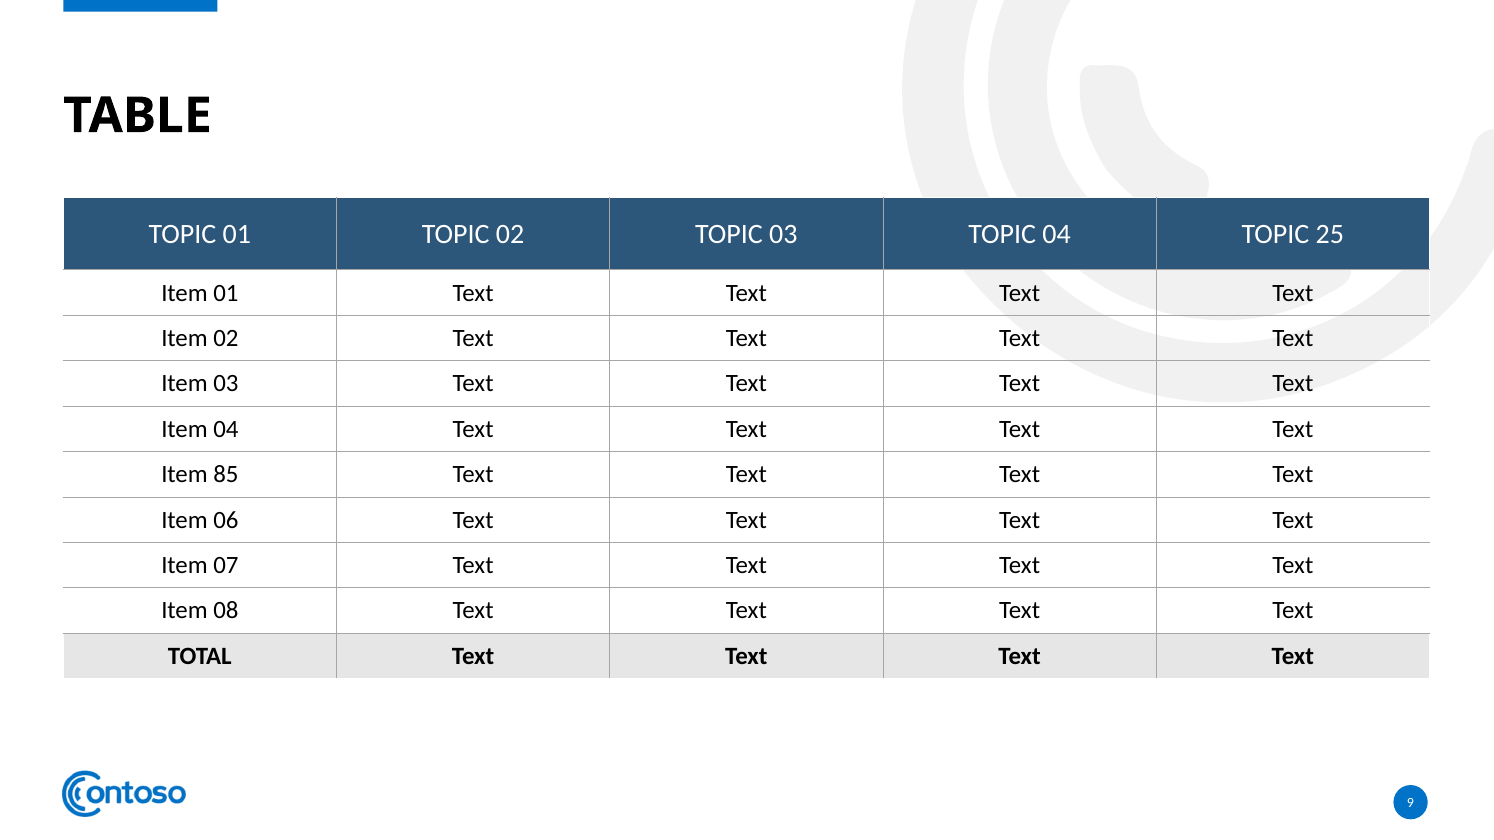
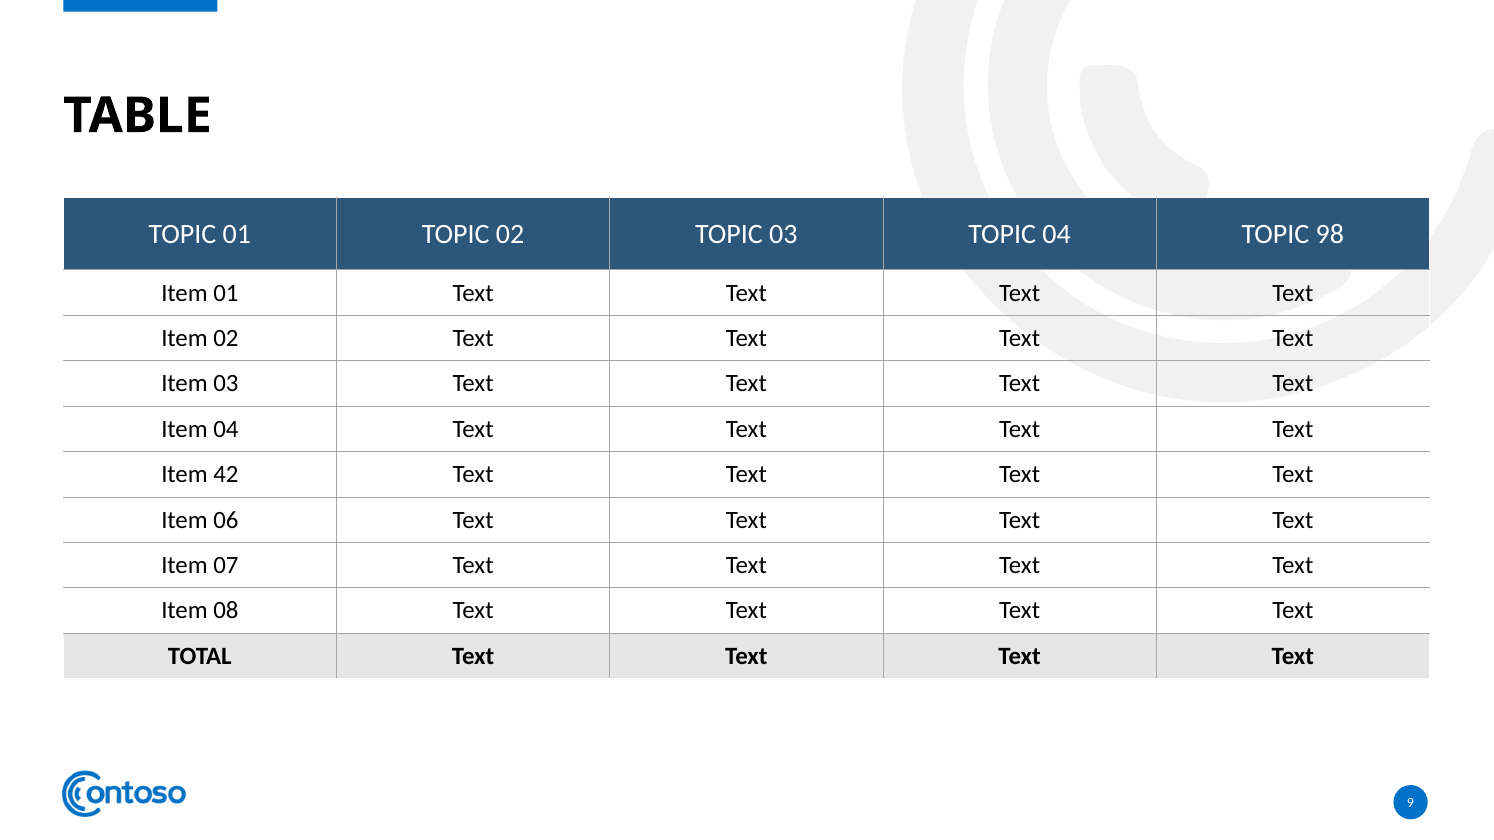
25: 25 -> 98 (1330, 234)
85: 85 -> 42 (226, 475)
